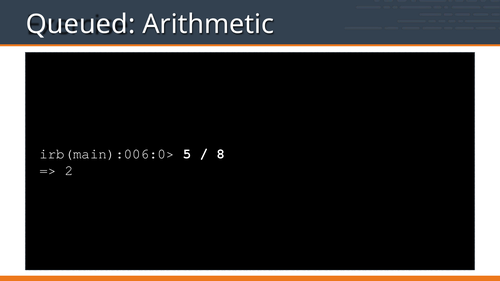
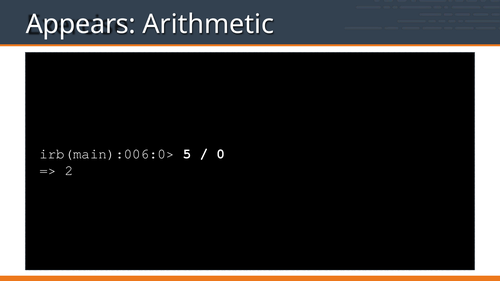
Queued: Queued -> Appears (81, 24)
8: 8 -> 0 (221, 154)
